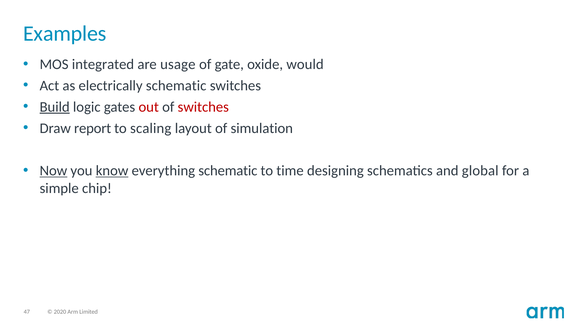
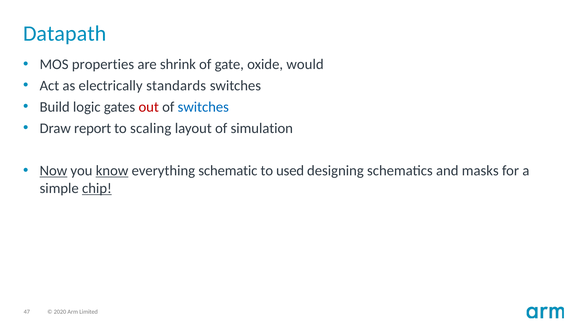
Examples: Examples -> Datapath (65, 34)
integrated: integrated -> properties (103, 64)
usage: usage -> shrink (178, 64)
electrically schematic: schematic -> standards (176, 86)
Build underline: present -> none (55, 107)
switches colour: red -> blue (203, 107)
time: time -> used (290, 171)
global: global -> masks (480, 171)
chip underline: none -> present (97, 188)
